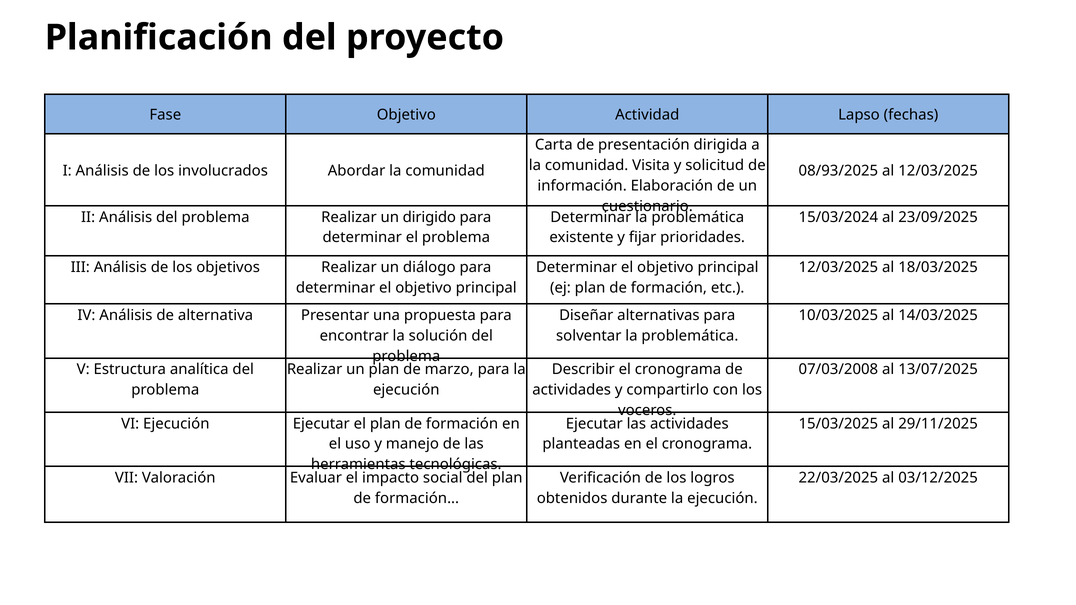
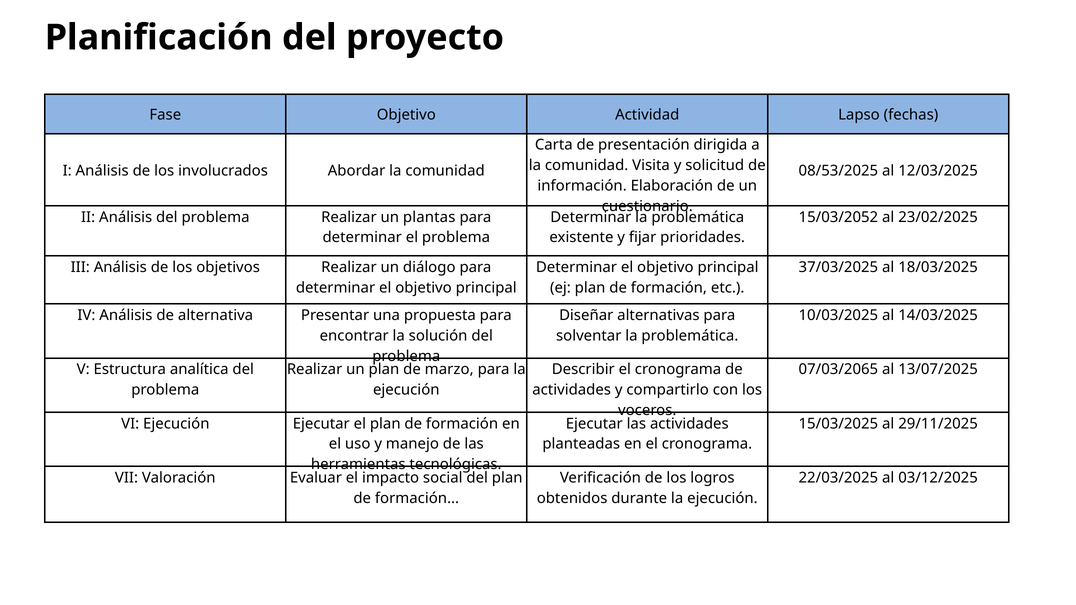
08/93/2025: 08/93/2025 -> 08/53/2025 (838, 171)
dirigido: dirigido -> plantas (429, 217)
15/03/2024: 15/03/2024 -> 15/03/2052 (838, 217)
23/09/2025: 23/09/2025 -> 23/02/2025 (938, 217)
12/03/2025: 12/03/2025 -> 37/03/2025 (838, 267)
07/03/2008: 07/03/2008 -> 07/03/2065 (838, 370)
